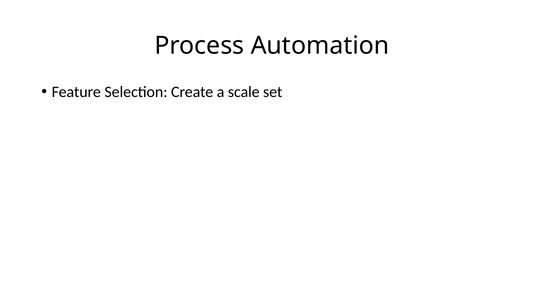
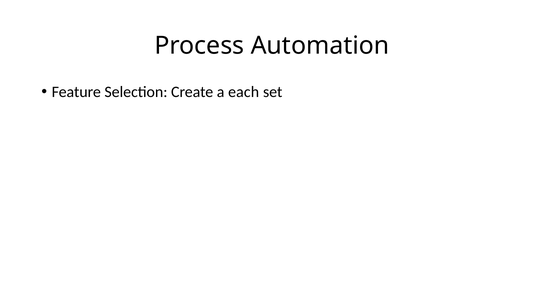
scale: scale -> each (244, 92)
